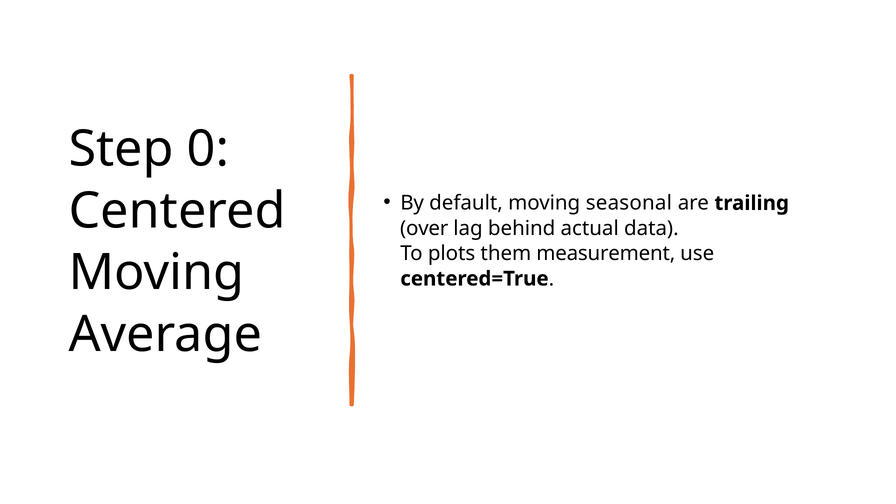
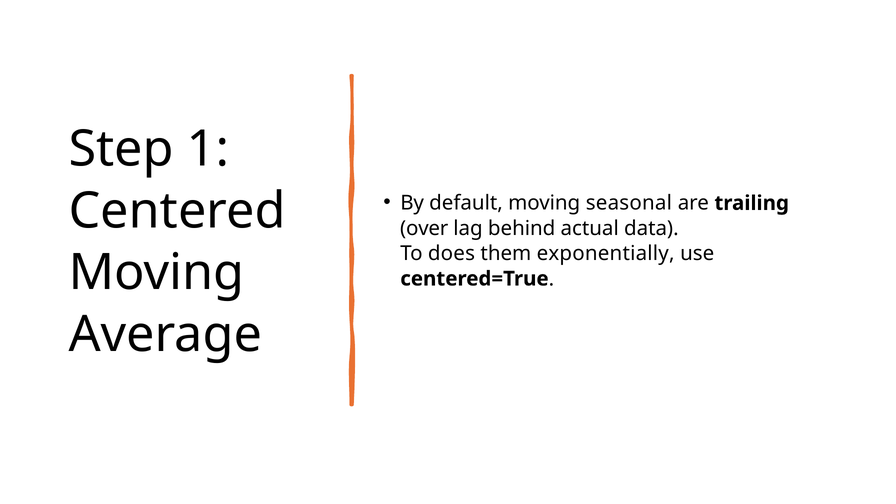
0: 0 -> 1 (208, 149)
plots: plots -> does (451, 254)
measurement: measurement -> exponentially (606, 254)
